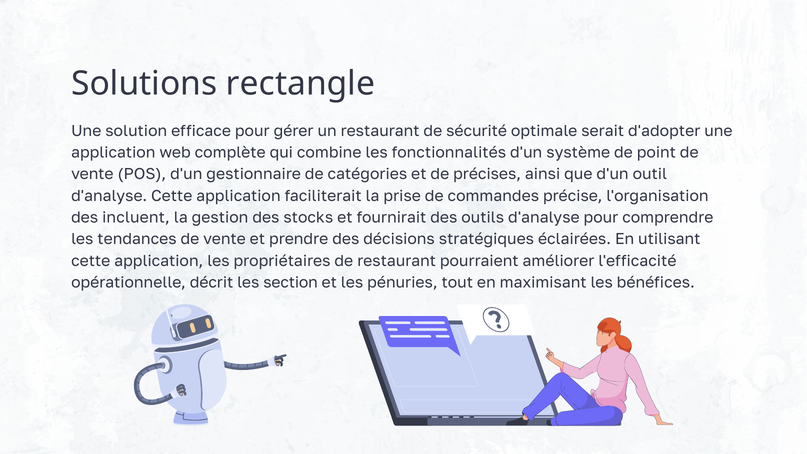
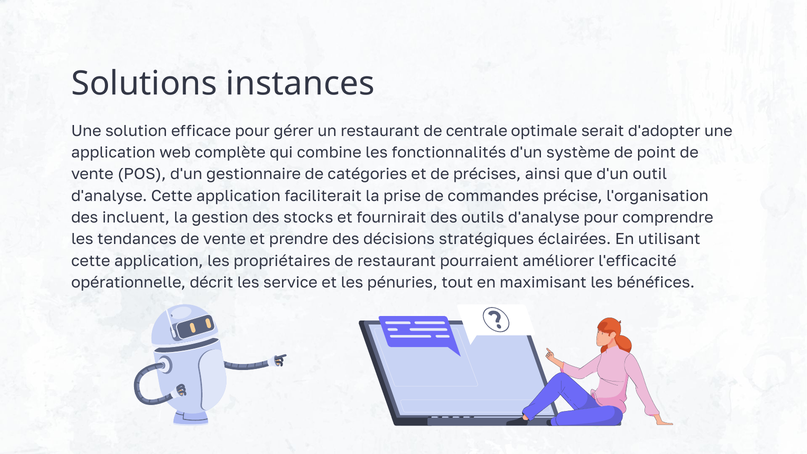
rectangle: rectangle -> instances (301, 84)
sécurité: sécurité -> centrale (477, 131)
section: section -> service (290, 282)
